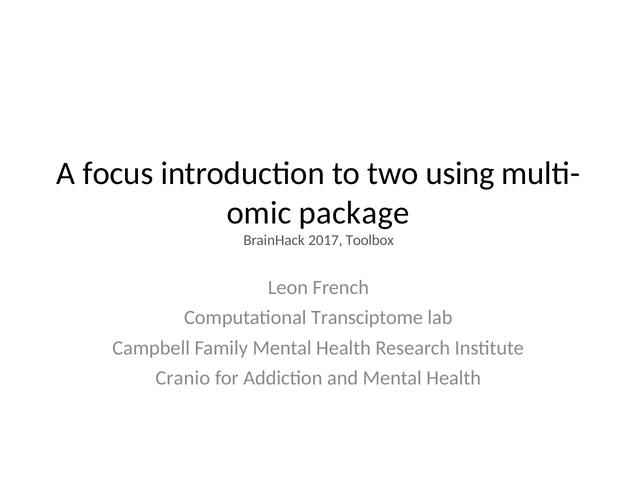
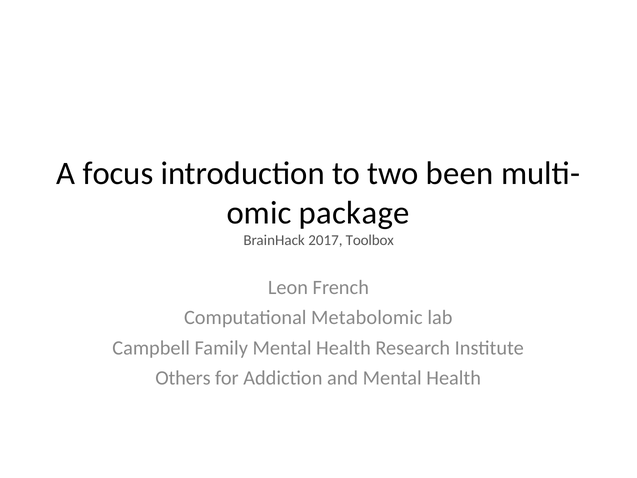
using: using -> been (460, 174)
Transciptome: Transciptome -> Metabolomic (367, 318)
Cranio: Cranio -> Others (183, 378)
